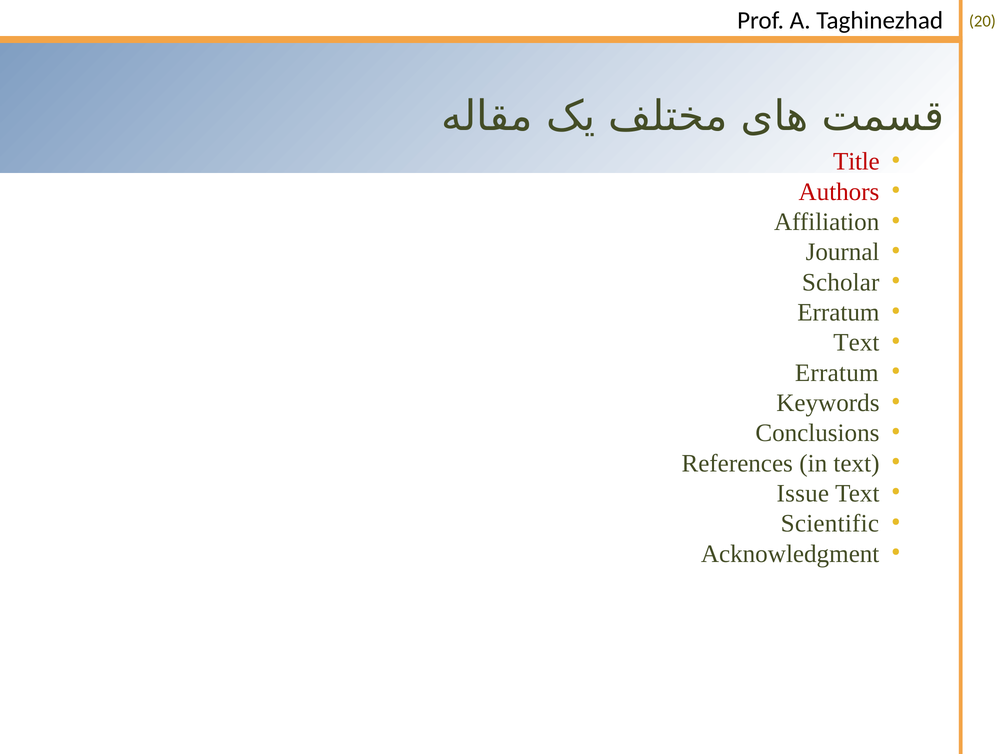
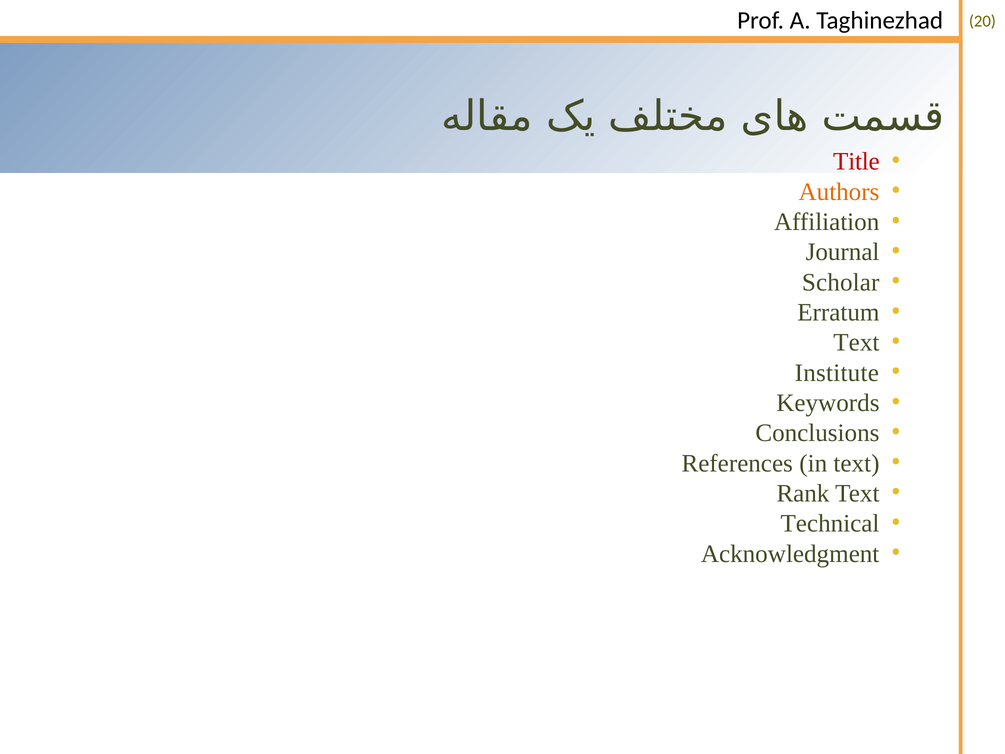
Authors colour: red -> orange (839, 192)
Erratum: Erratum -> Institute (837, 373)
Issue: Issue -> Rank (803, 493)
Scientific: Scientific -> Technical (830, 523)
